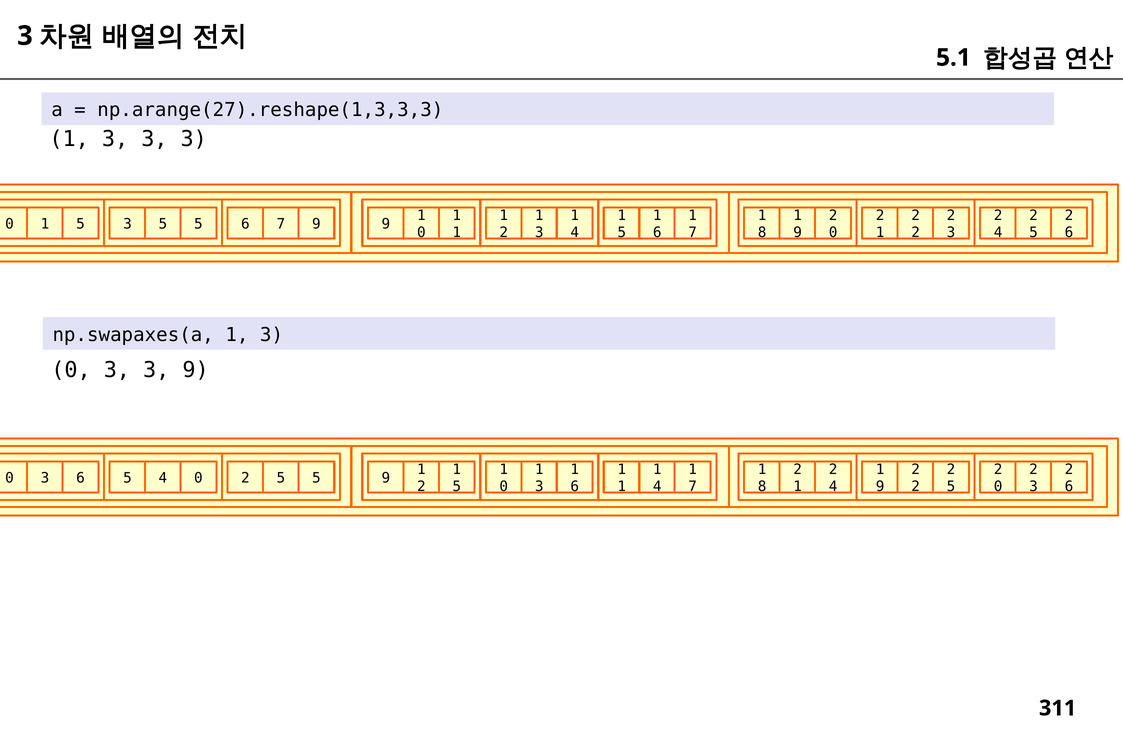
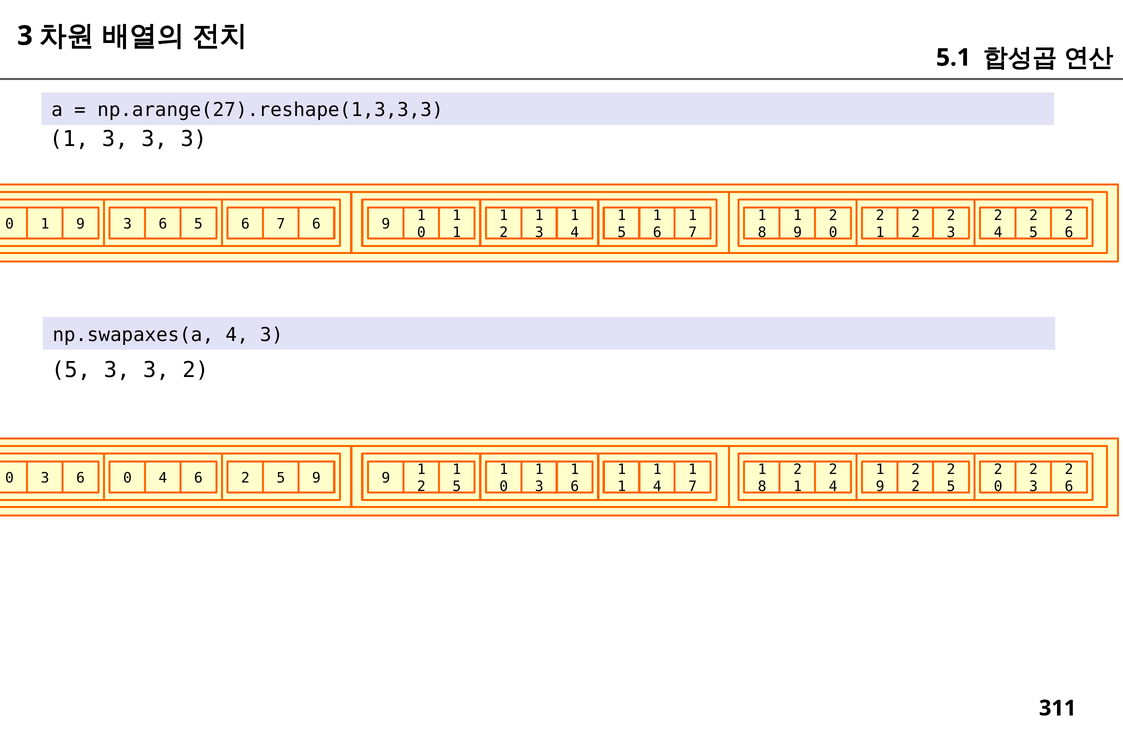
0 1 5: 5 -> 9 (80, 224)
5: 5 -> 6 (163, 224)
7 9: 9 -> 6 (316, 224)
np.swapaxes(a 1: 1 -> 4 (237, 335)
0: 0 -> 5 (71, 370)
3 3 9: 9 -> 2 (196, 370)
3 6 5: 5 -> 0 (127, 478)
4 0: 0 -> 6 (198, 478)
2 5 5: 5 -> 9 (316, 478)
